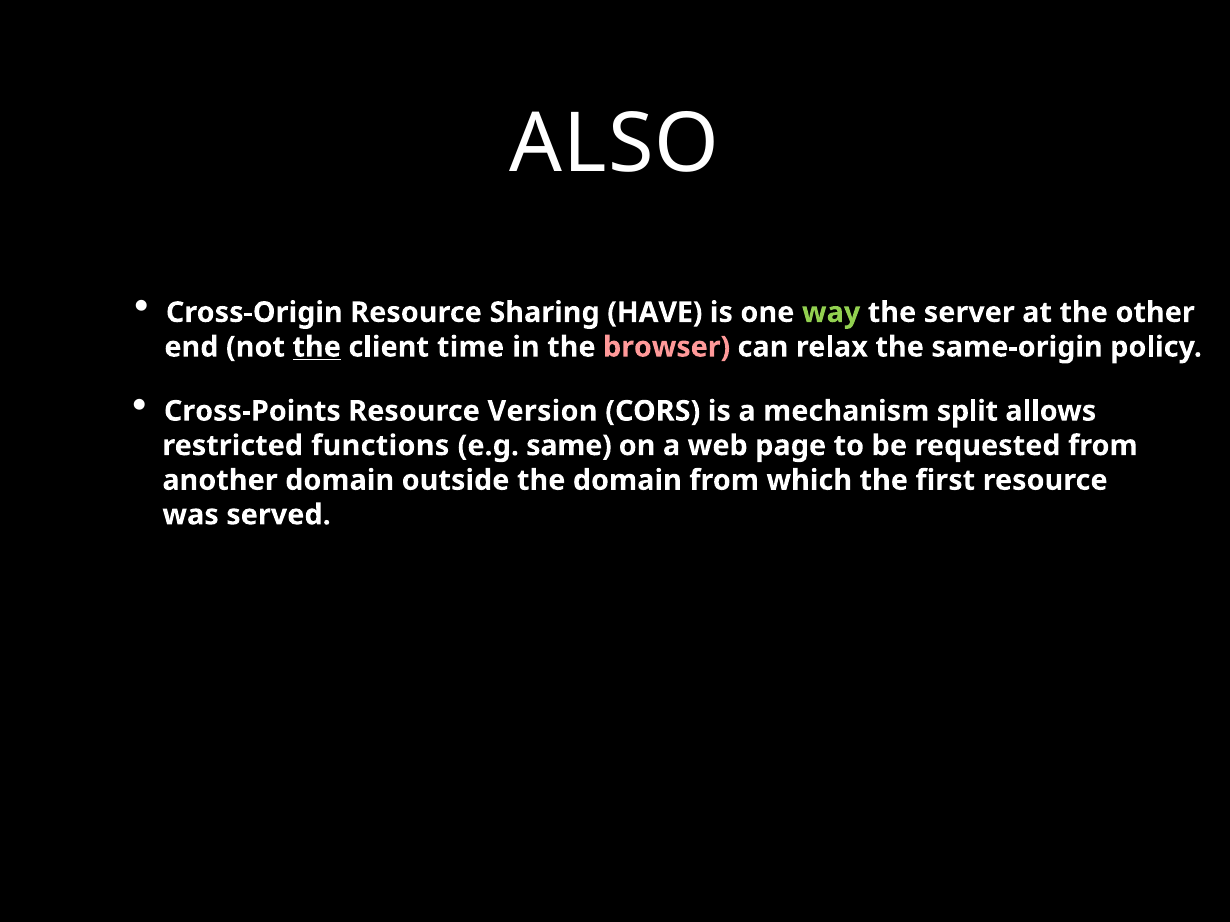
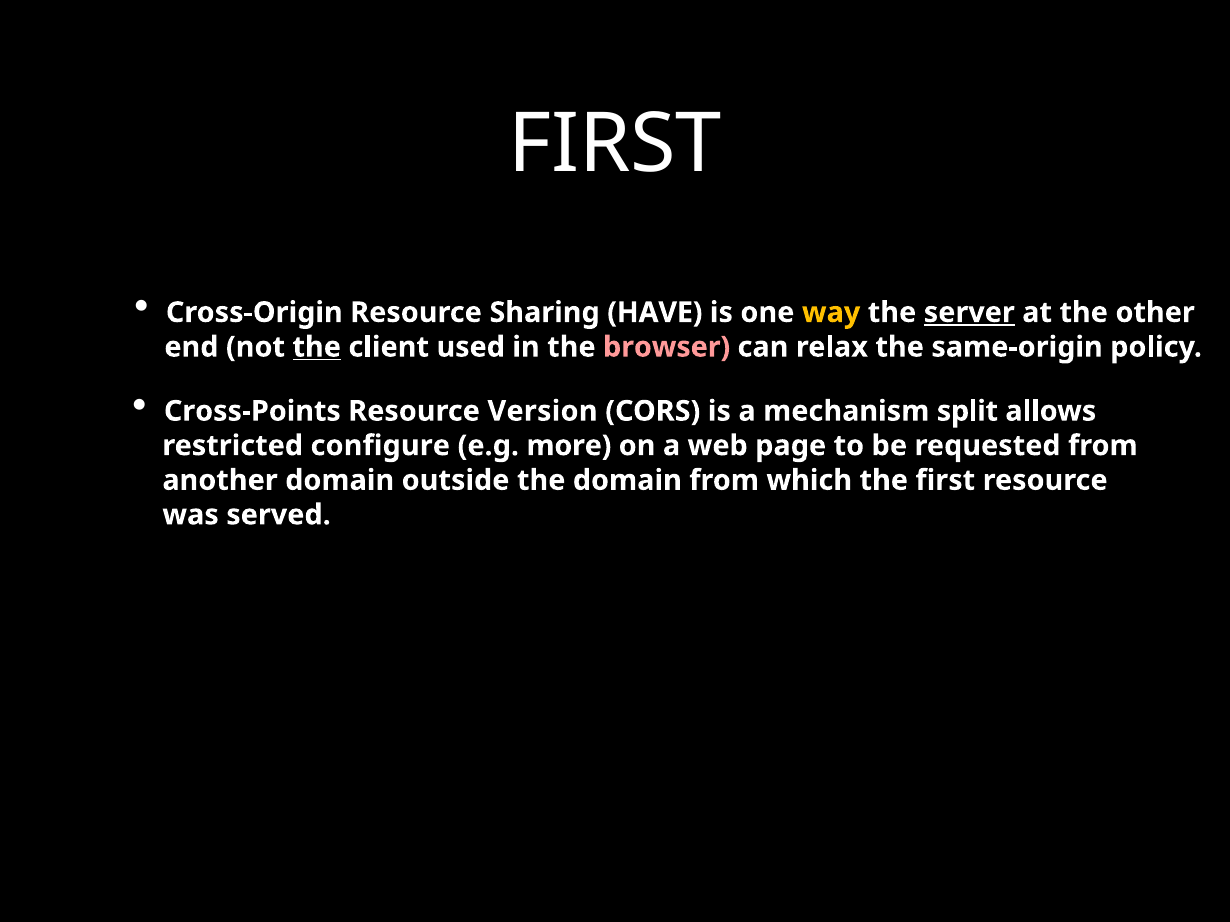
ALSO: ALSO -> FIRST (615, 144)
way colour: light green -> yellow (831, 313)
server underline: none -> present (969, 313)
time: time -> used (471, 347)
functions: functions -> configure (380, 446)
same: same -> more (569, 446)
